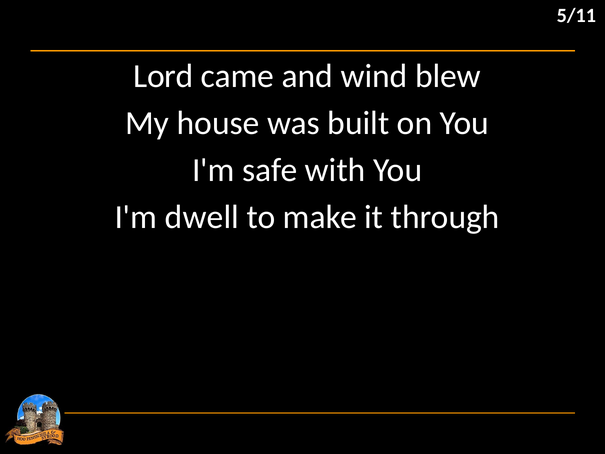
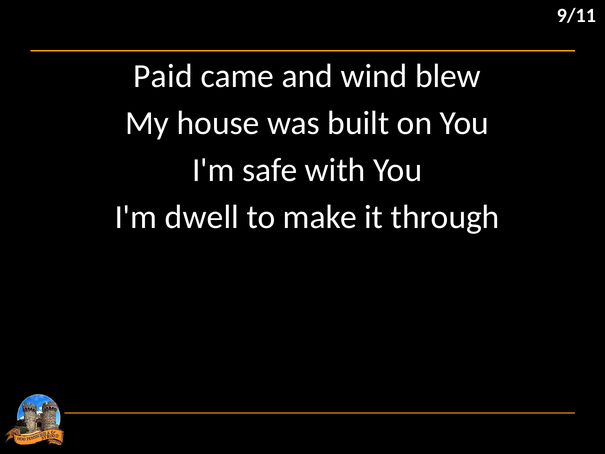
5/11: 5/11 -> 9/11 (576, 15)
Lord: Lord -> Paid (163, 76)
